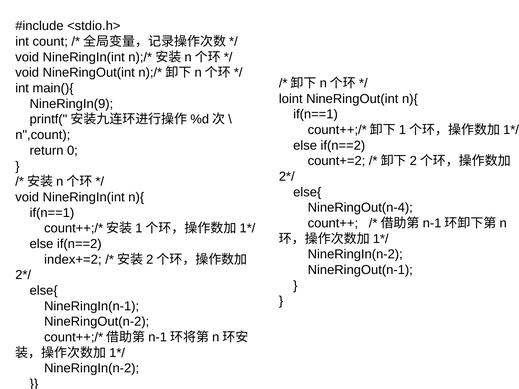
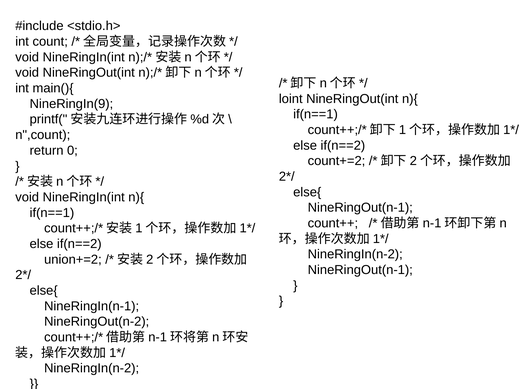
NineRingOut(n-4: NineRingOut(n-4 -> NineRingOut(n-1 (360, 208)
index+=2: index+=2 -> union+=2 (73, 260)
